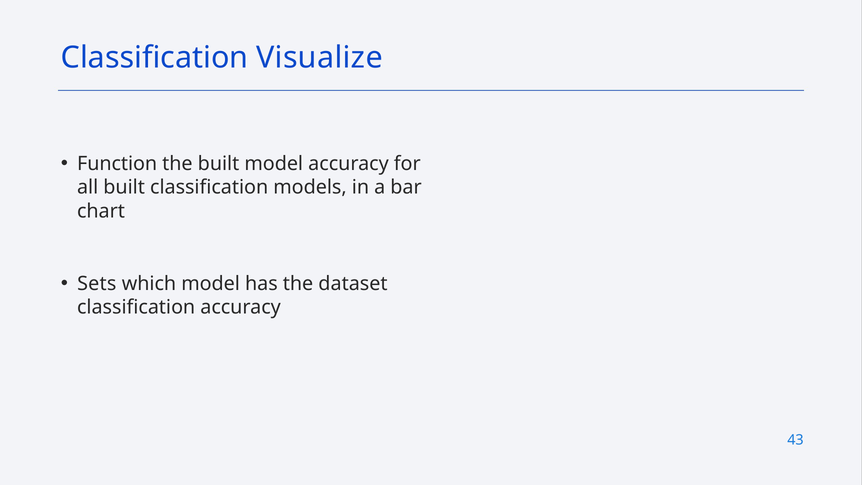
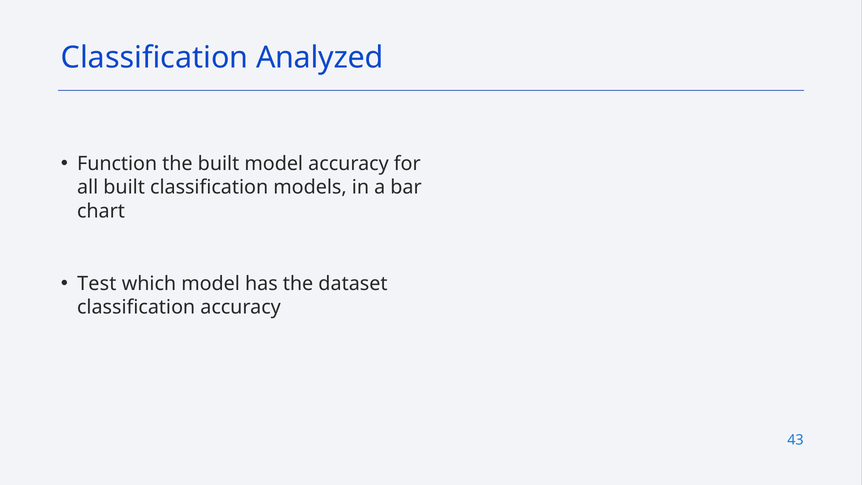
Visualize: Visualize -> Analyzed (320, 58)
Sets: Sets -> Test (97, 283)
